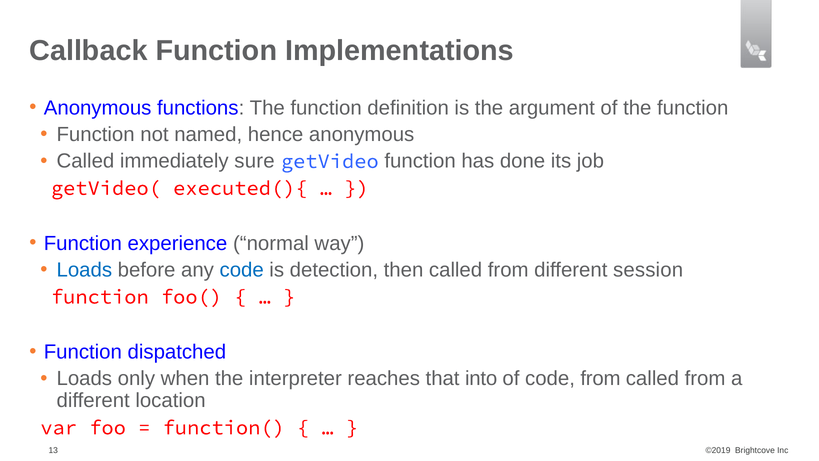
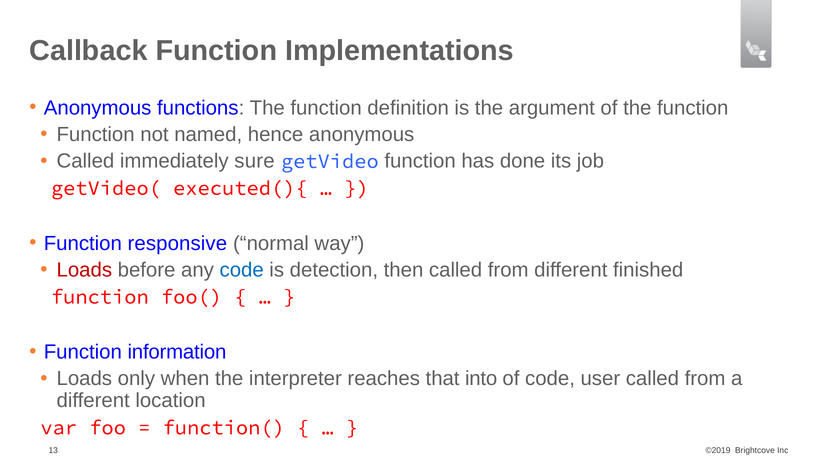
experience: experience -> responsive (177, 243)
Loads colour: blue -> red (84, 270)
session: session -> finished (648, 270)
dispatched: dispatched -> information (177, 352)
code from: from -> user (600, 378)
